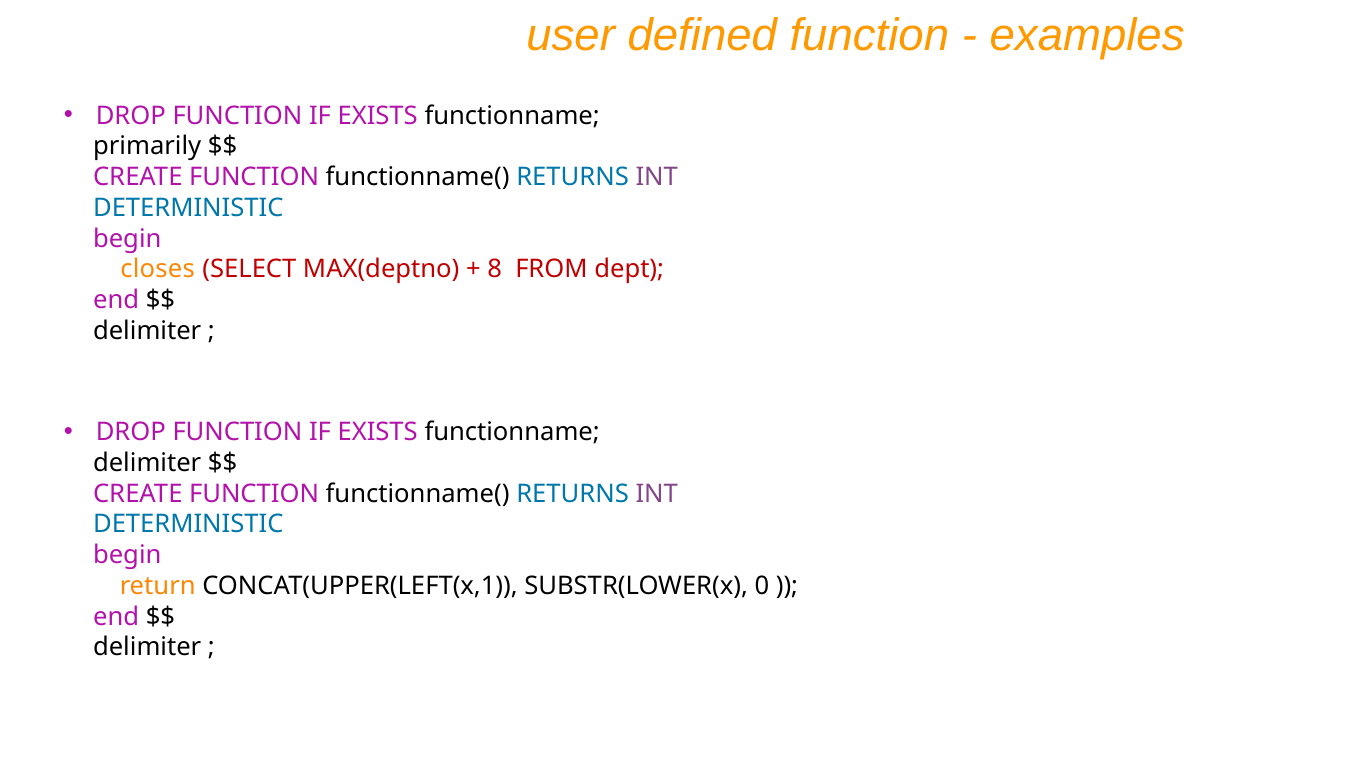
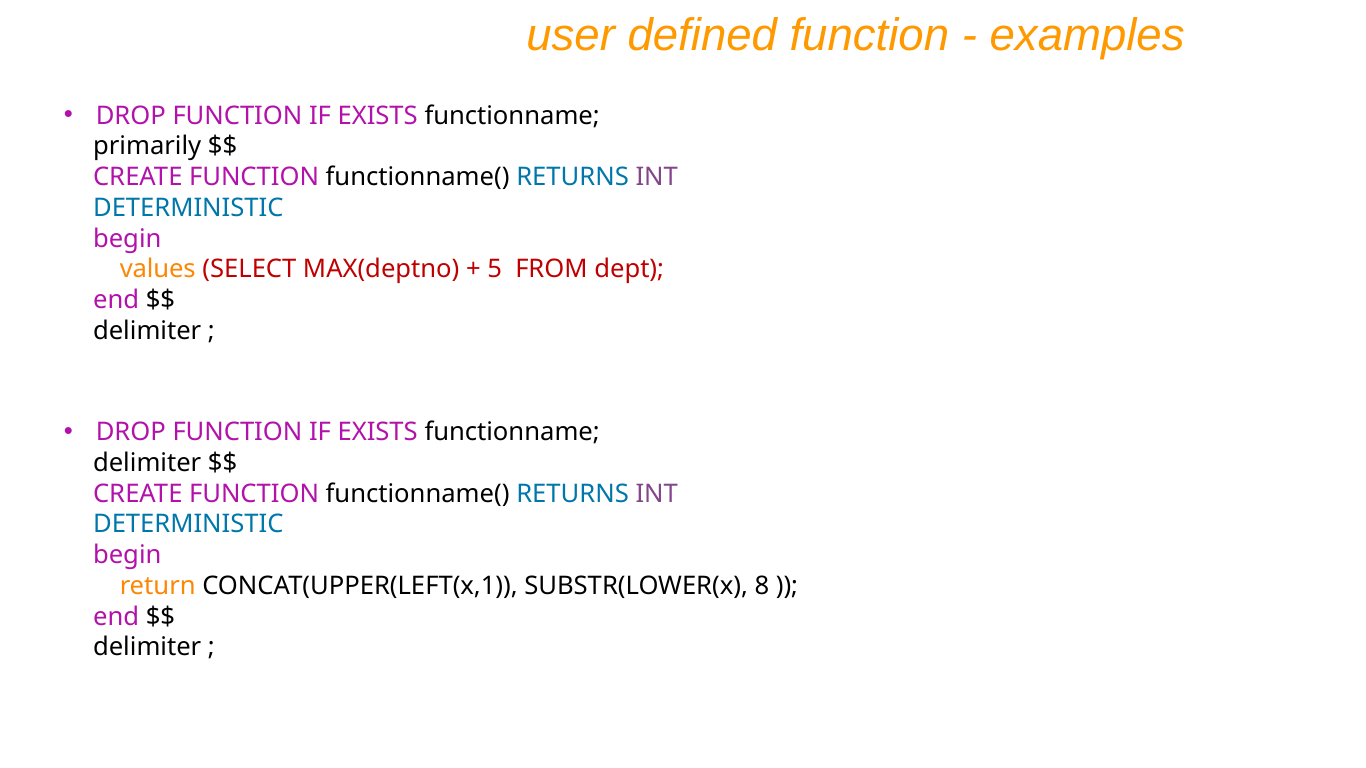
closes: closes -> values (158, 269)
8: 8 -> 5 (495, 269)
0: 0 -> 8 (762, 586)
